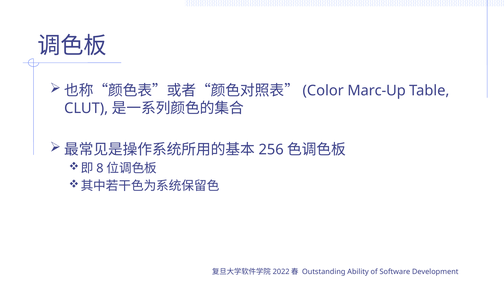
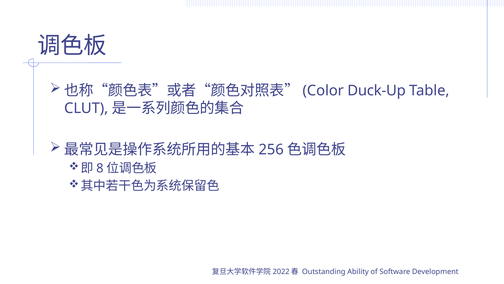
Marc-Up: Marc-Up -> Duck-Up (377, 90)
